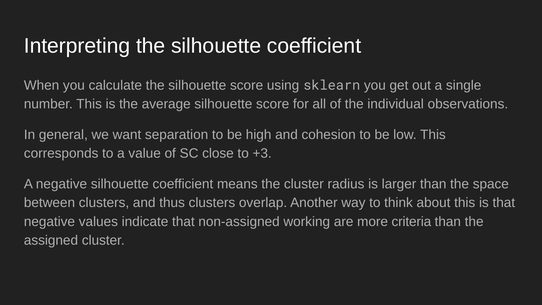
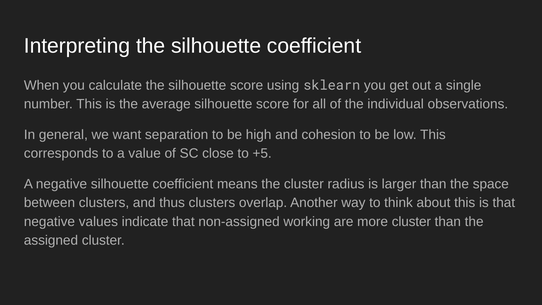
+3: +3 -> +5 (262, 153)
more criteria: criteria -> cluster (411, 221)
